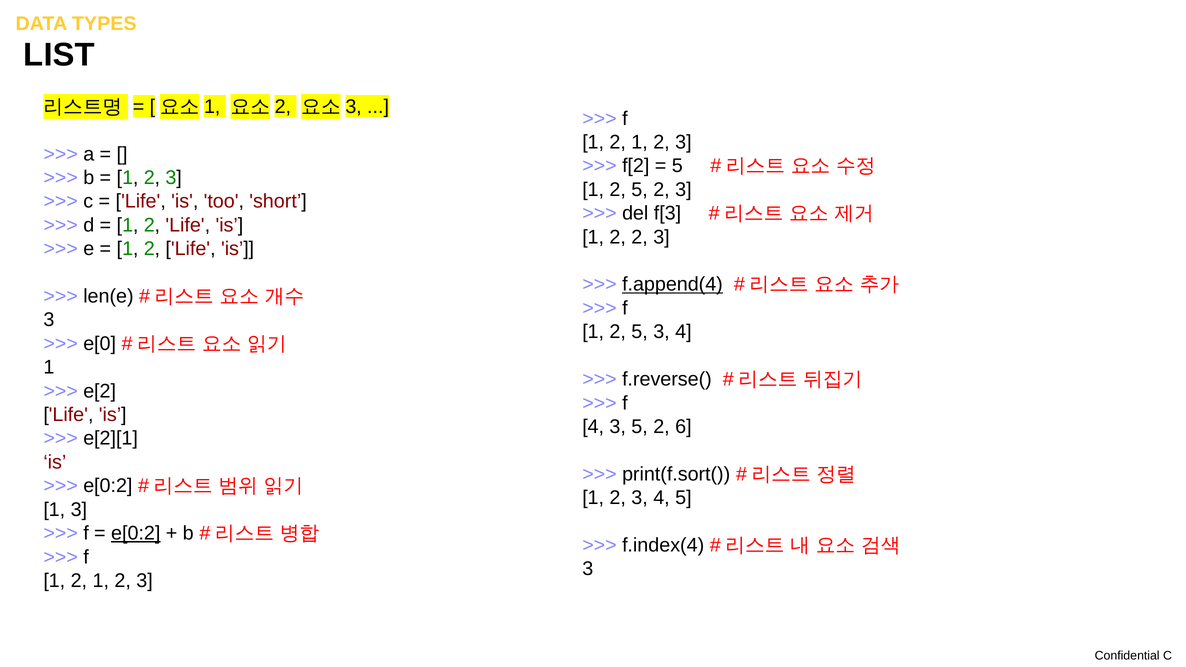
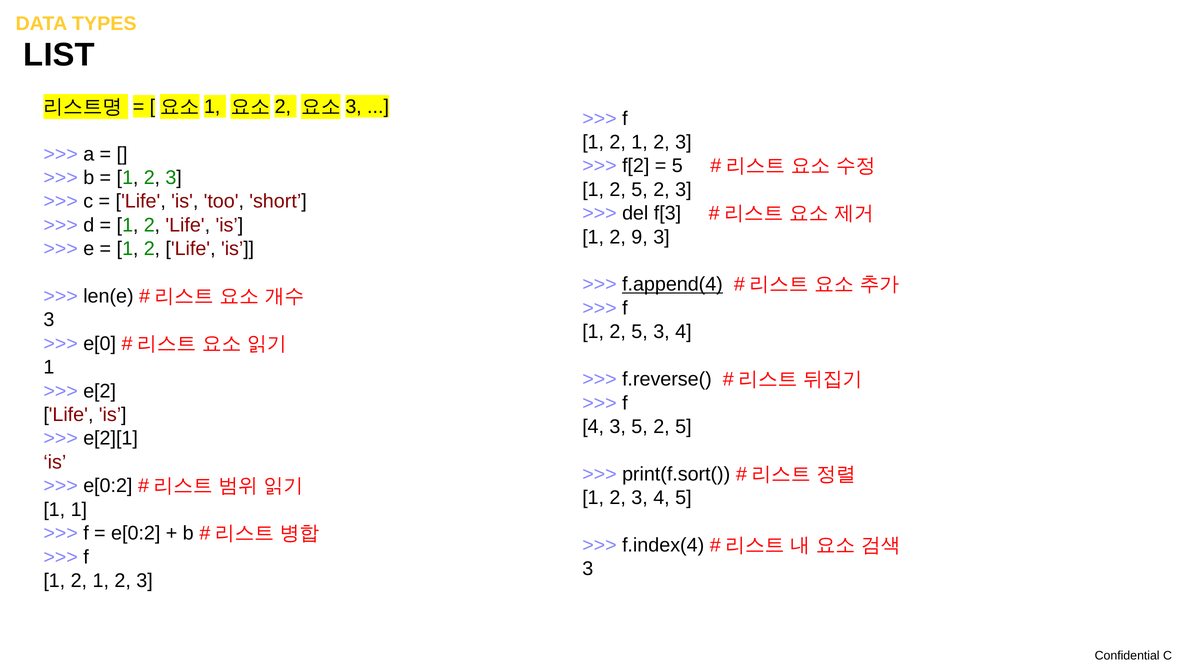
2 2: 2 -> 9 (640, 237)
5 2 6: 6 -> 5 (683, 427)
1 3: 3 -> 1 (79, 510)
e[0:2 underline: present -> none (136, 533)
